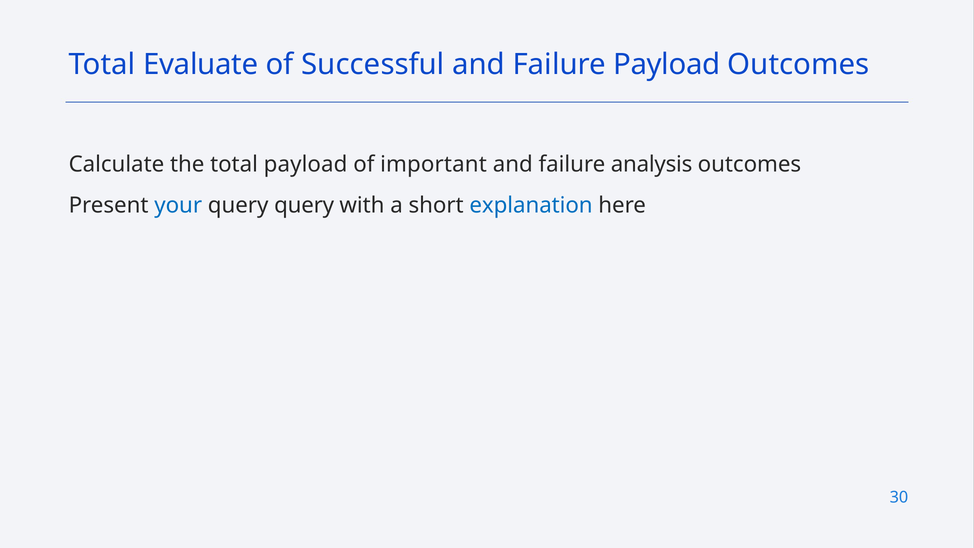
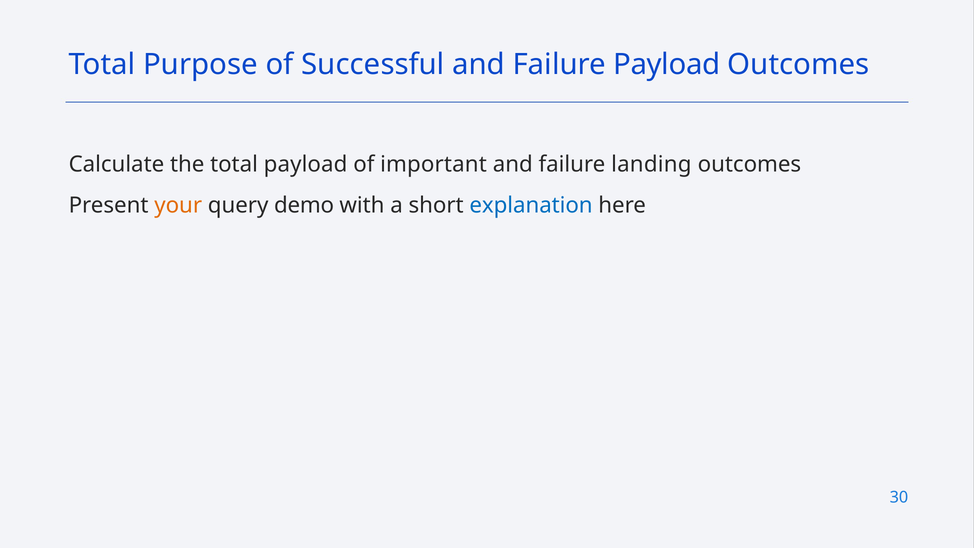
Evaluate: Evaluate -> Purpose (201, 65)
analysis: analysis -> landing (651, 164)
your colour: blue -> orange (178, 205)
query query: query -> demo (304, 205)
